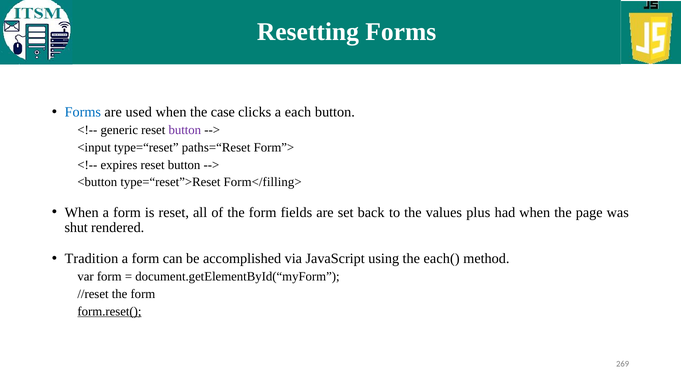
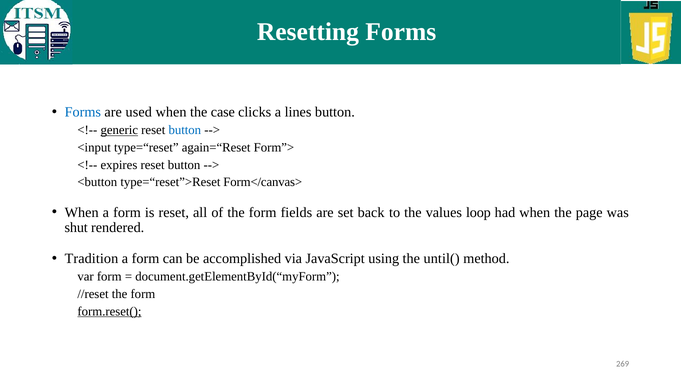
each: each -> lines (298, 112)
generic underline: none -> present (119, 130)
button colour: purple -> blue (185, 130)
paths=“Reset: paths=“Reset -> again=“Reset (216, 148)
Form</filling>: Form</filling> -> Form</canvas> (263, 182)
plus: plus -> loop (478, 212)
each(: each( -> until( (442, 259)
